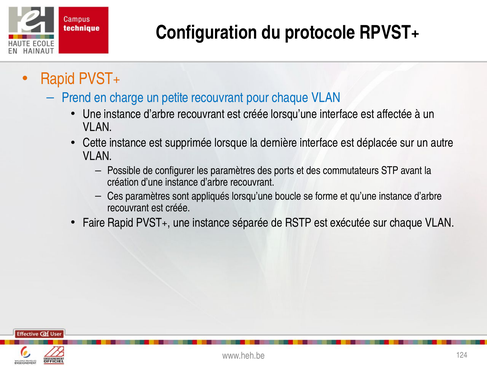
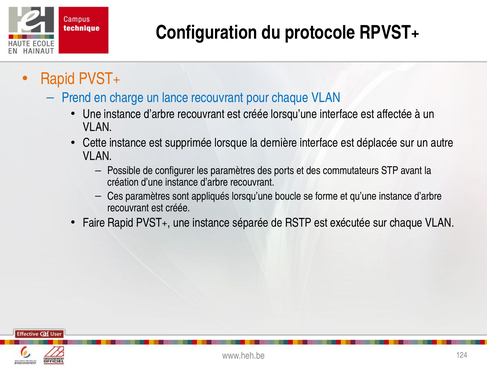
petite: petite -> lance (175, 97)
